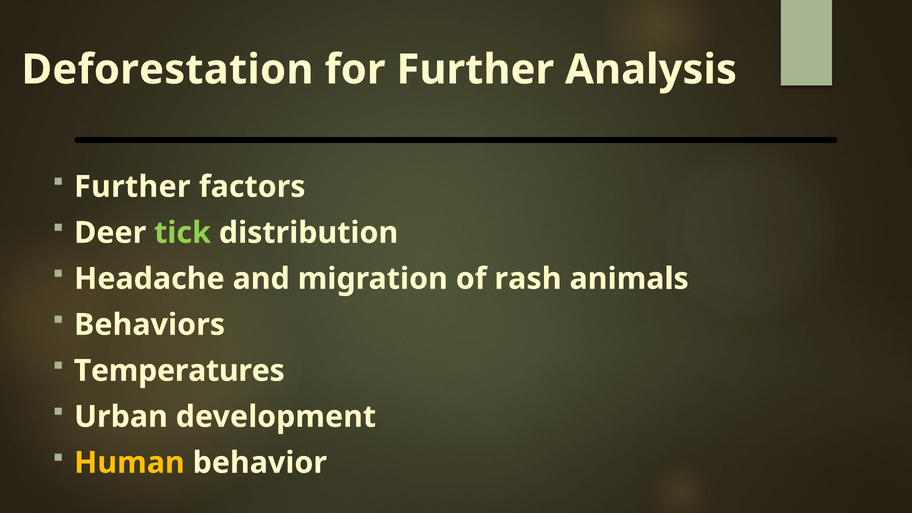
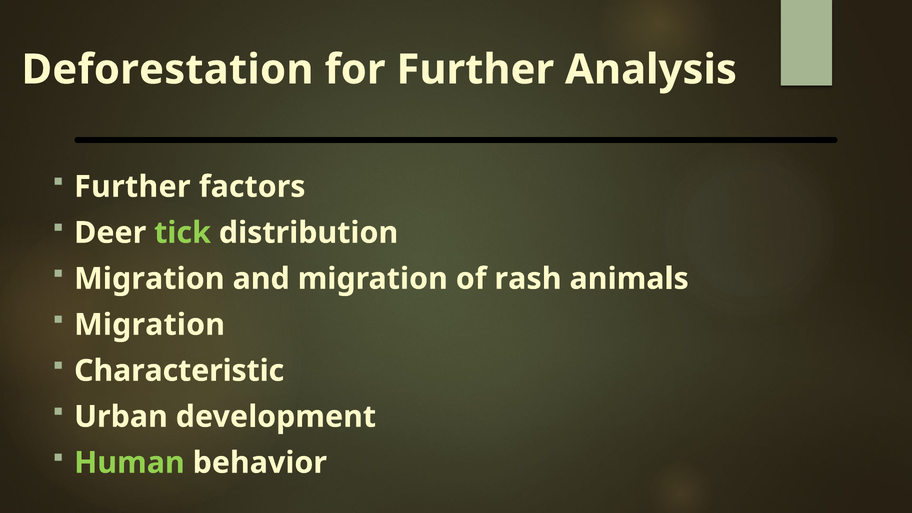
Headache: Headache -> Migration (149, 279)
Behaviors: Behaviors -> Migration (150, 325)
Temperatures: Temperatures -> Characteristic (179, 371)
Human colour: yellow -> light green (129, 463)
